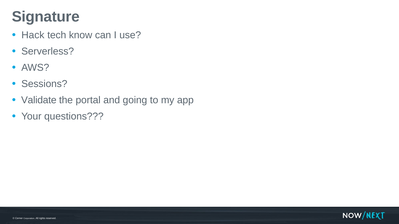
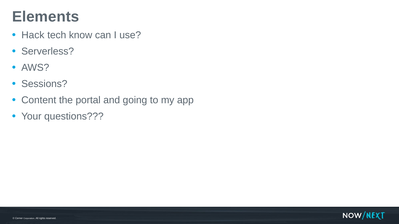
Signature: Signature -> Elements (46, 17)
Validate: Validate -> Content (39, 100)
